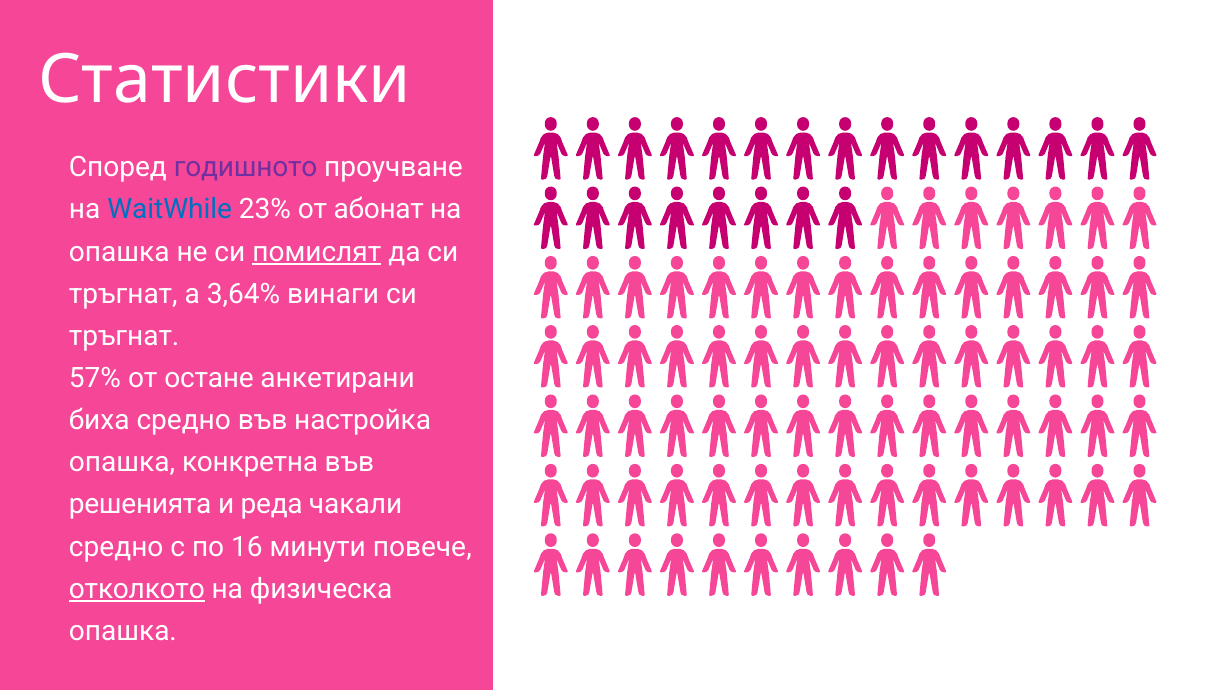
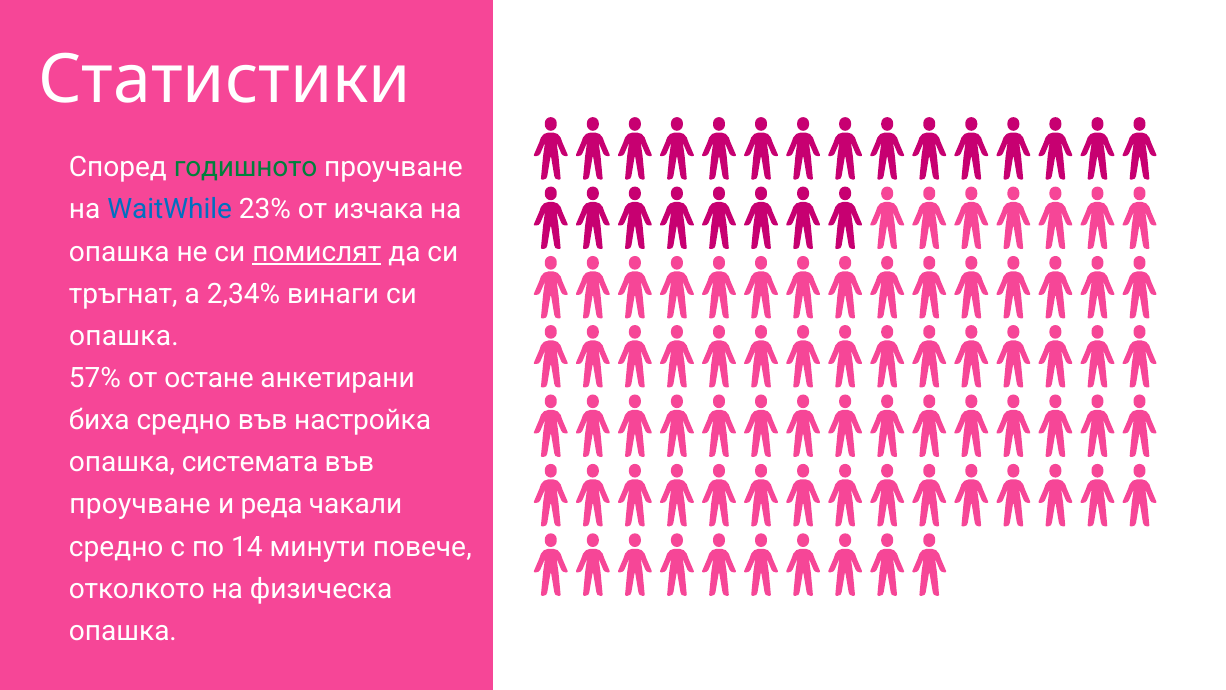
годишното colour: purple -> green (246, 167)
абонат: абонат -> изчака (379, 209)
3,64%: 3,64% -> 2,34% (243, 294)
тръгнат: тръгнат -> опашка (124, 336)
конкретна: конкретна -> системата (250, 462)
решенията: решенията -> проучване (140, 504)
16: 16 -> 14 (247, 547)
отколкото underline: present -> none (137, 589)
